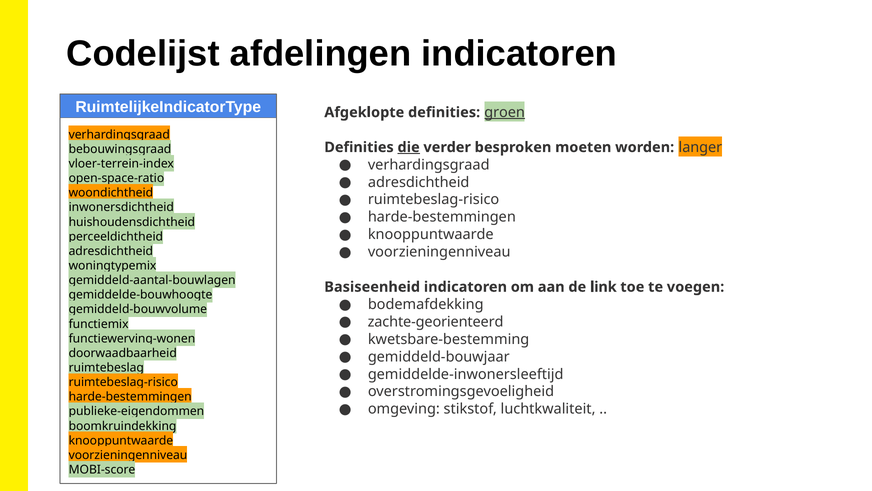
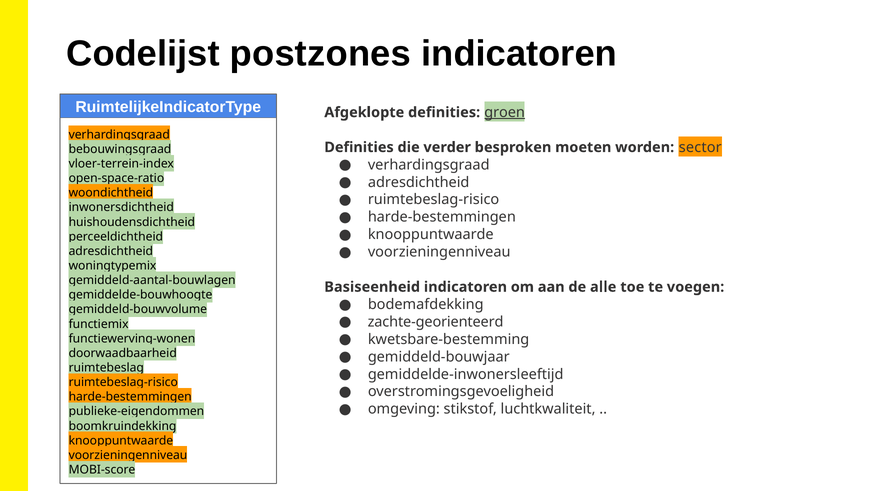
afdelingen: afdelingen -> postzones (320, 54)
die underline: present -> none (409, 147)
langer: langer -> sector (700, 147)
link: link -> alle (603, 287)
